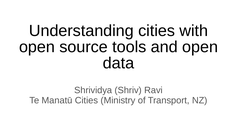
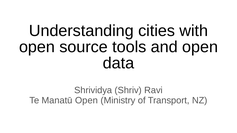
Manatū Cities: Cities -> Open (86, 101)
